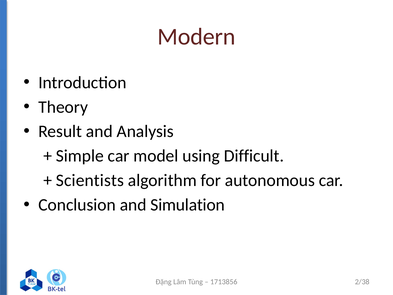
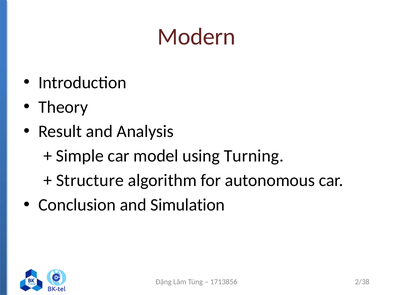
Difficult: Difficult -> Turning (254, 156)
Scientists: Scientists -> Structure (90, 180)
